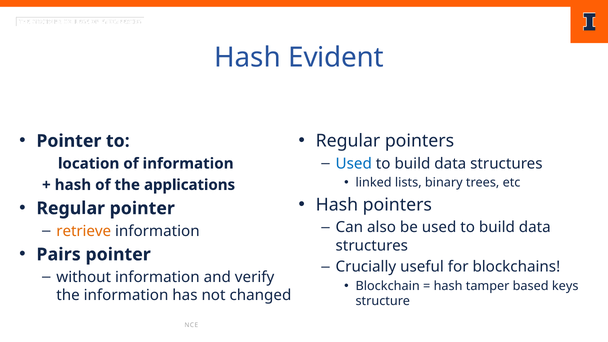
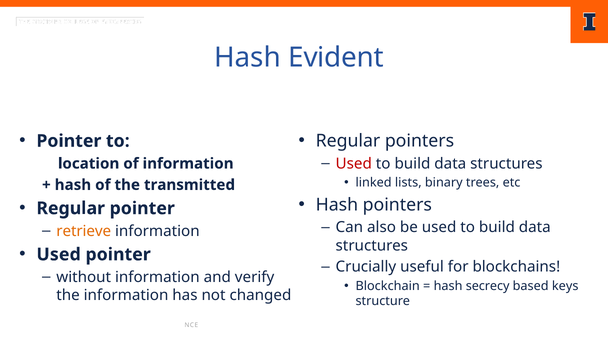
Used colour: blue -> red (354, 164)
applications: applications -> transmitted (189, 185)
Pairs: Pairs -> Used (59, 254)
tamper: tamper -> secrecy (488, 286)
